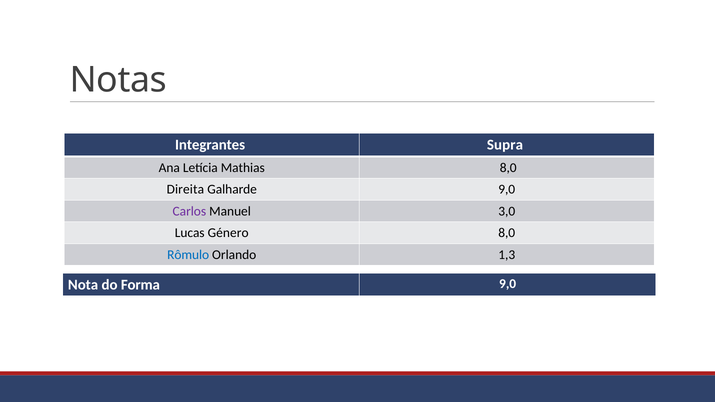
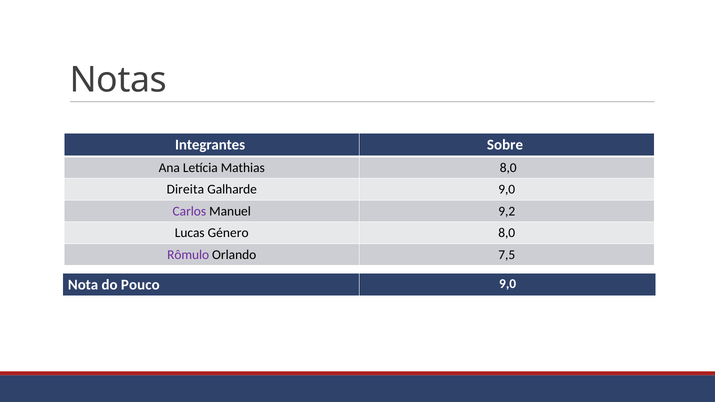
Supra: Supra -> Sobre (505, 145)
3,0: 3,0 -> 9,2 (507, 211)
Rômulo colour: blue -> purple (188, 255)
1,3: 1,3 -> 7,5 (507, 255)
Forma: Forma -> Pouco (140, 285)
